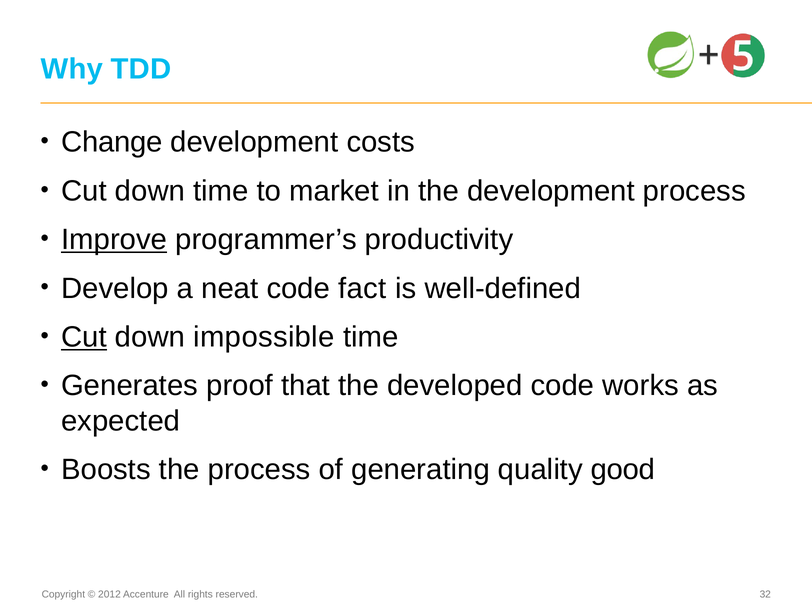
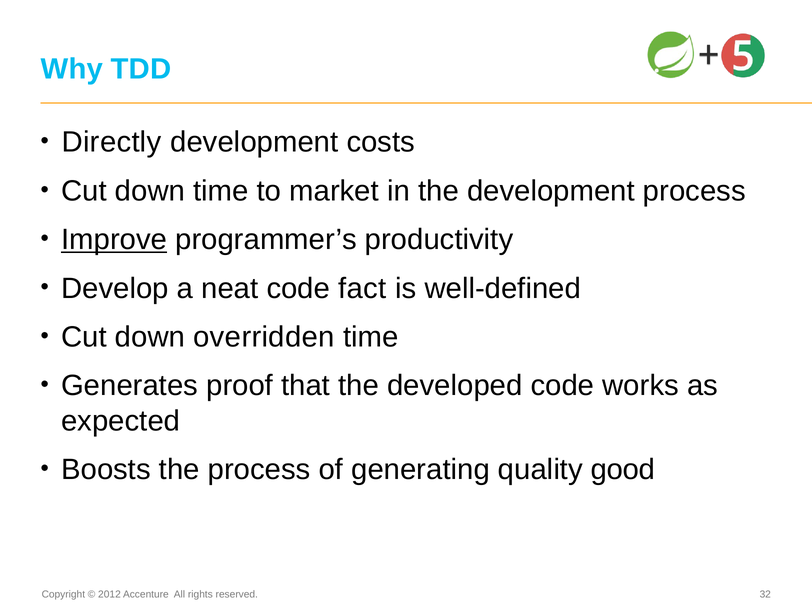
Change: Change -> Directly (112, 142)
Cut underline: present -> none (84, 337)
impossible: impossible -> overridden (264, 337)
